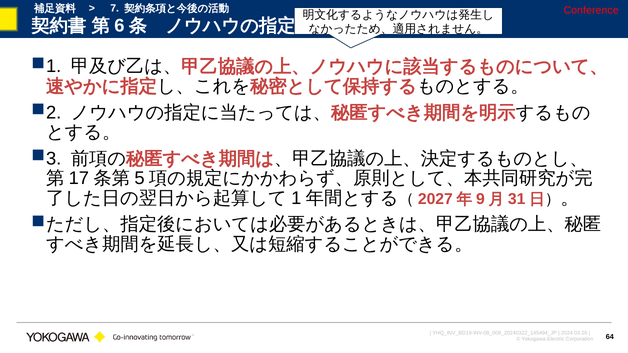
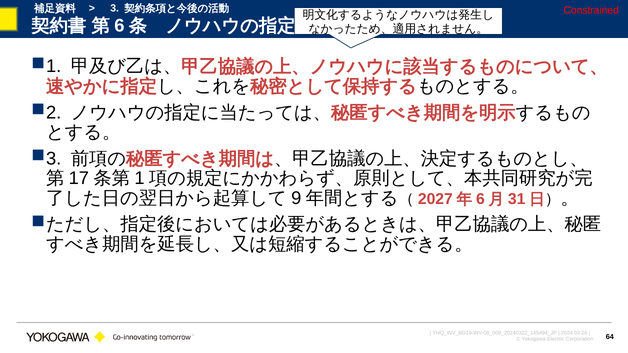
7: 7 -> 3 (115, 8)
Conference: Conference -> Constrained (591, 10)
5: 5 -> 1 (140, 178)
1: 1 -> 9 (296, 198)
9: 9 -> 6 (480, 199)
